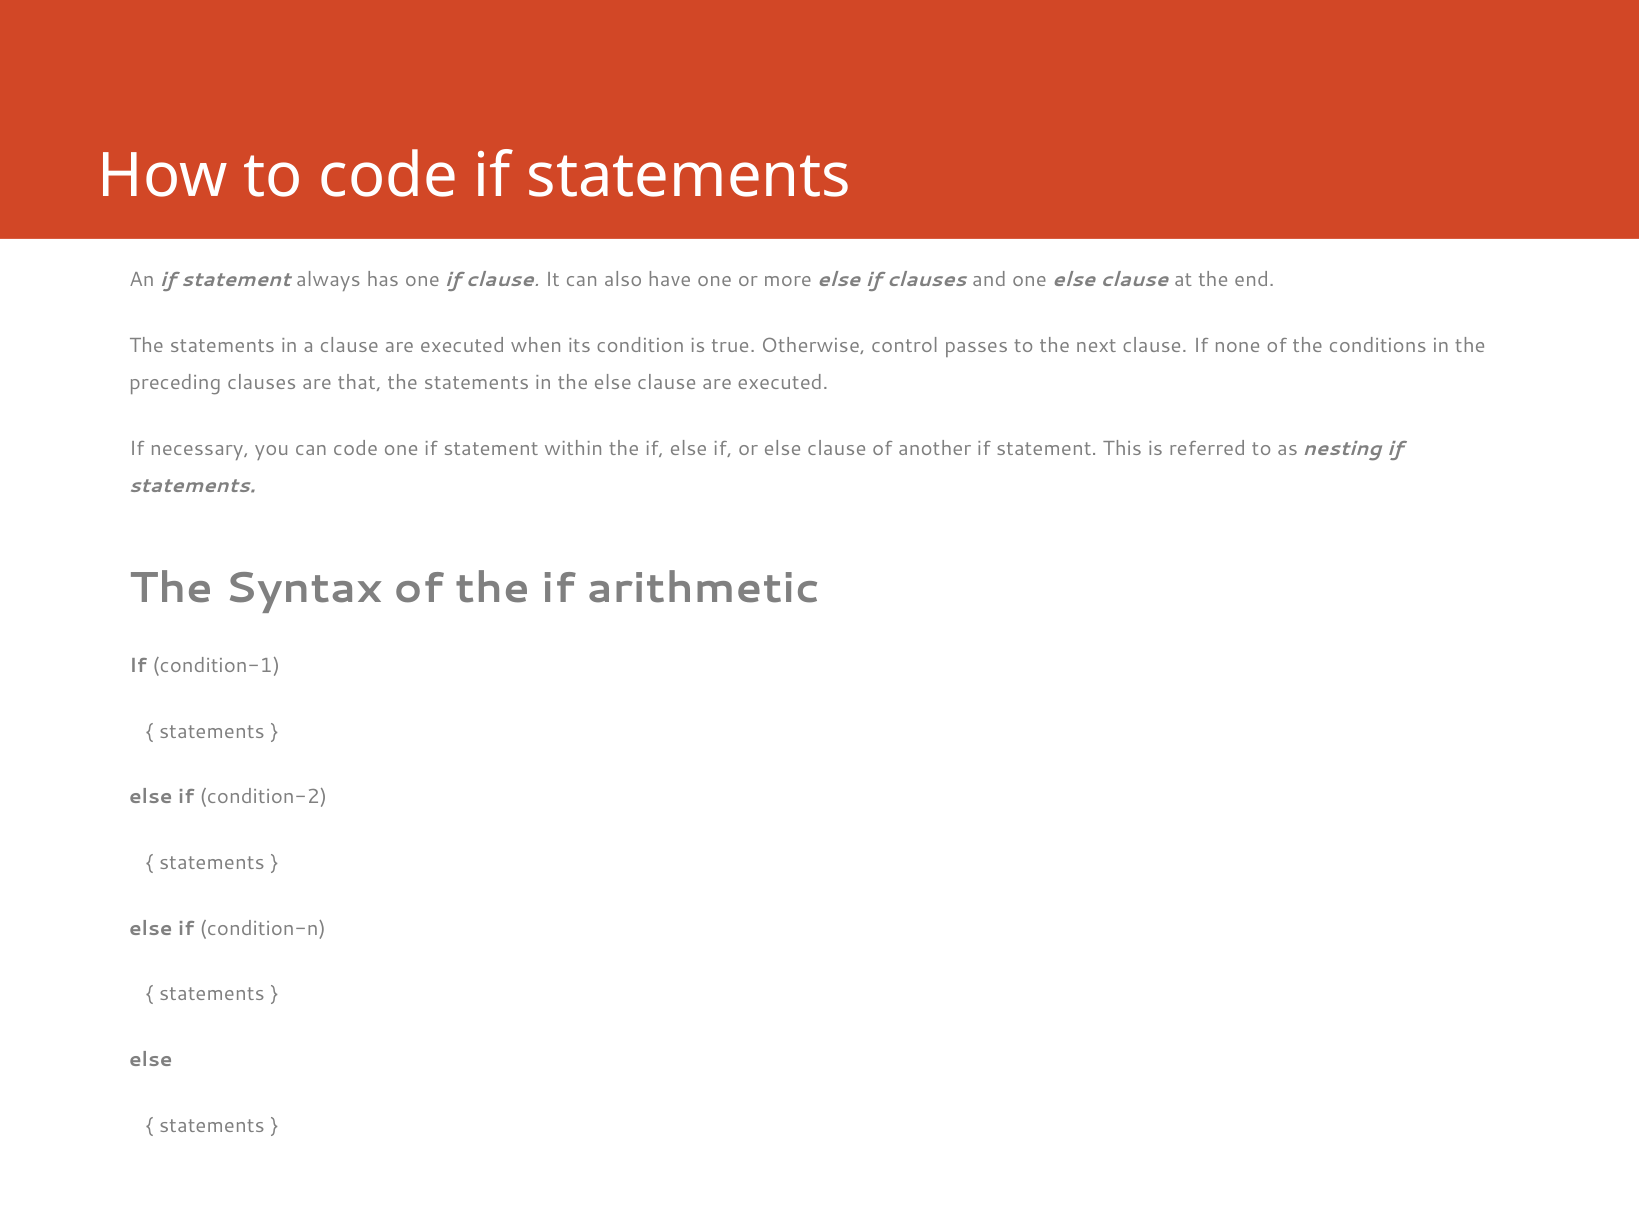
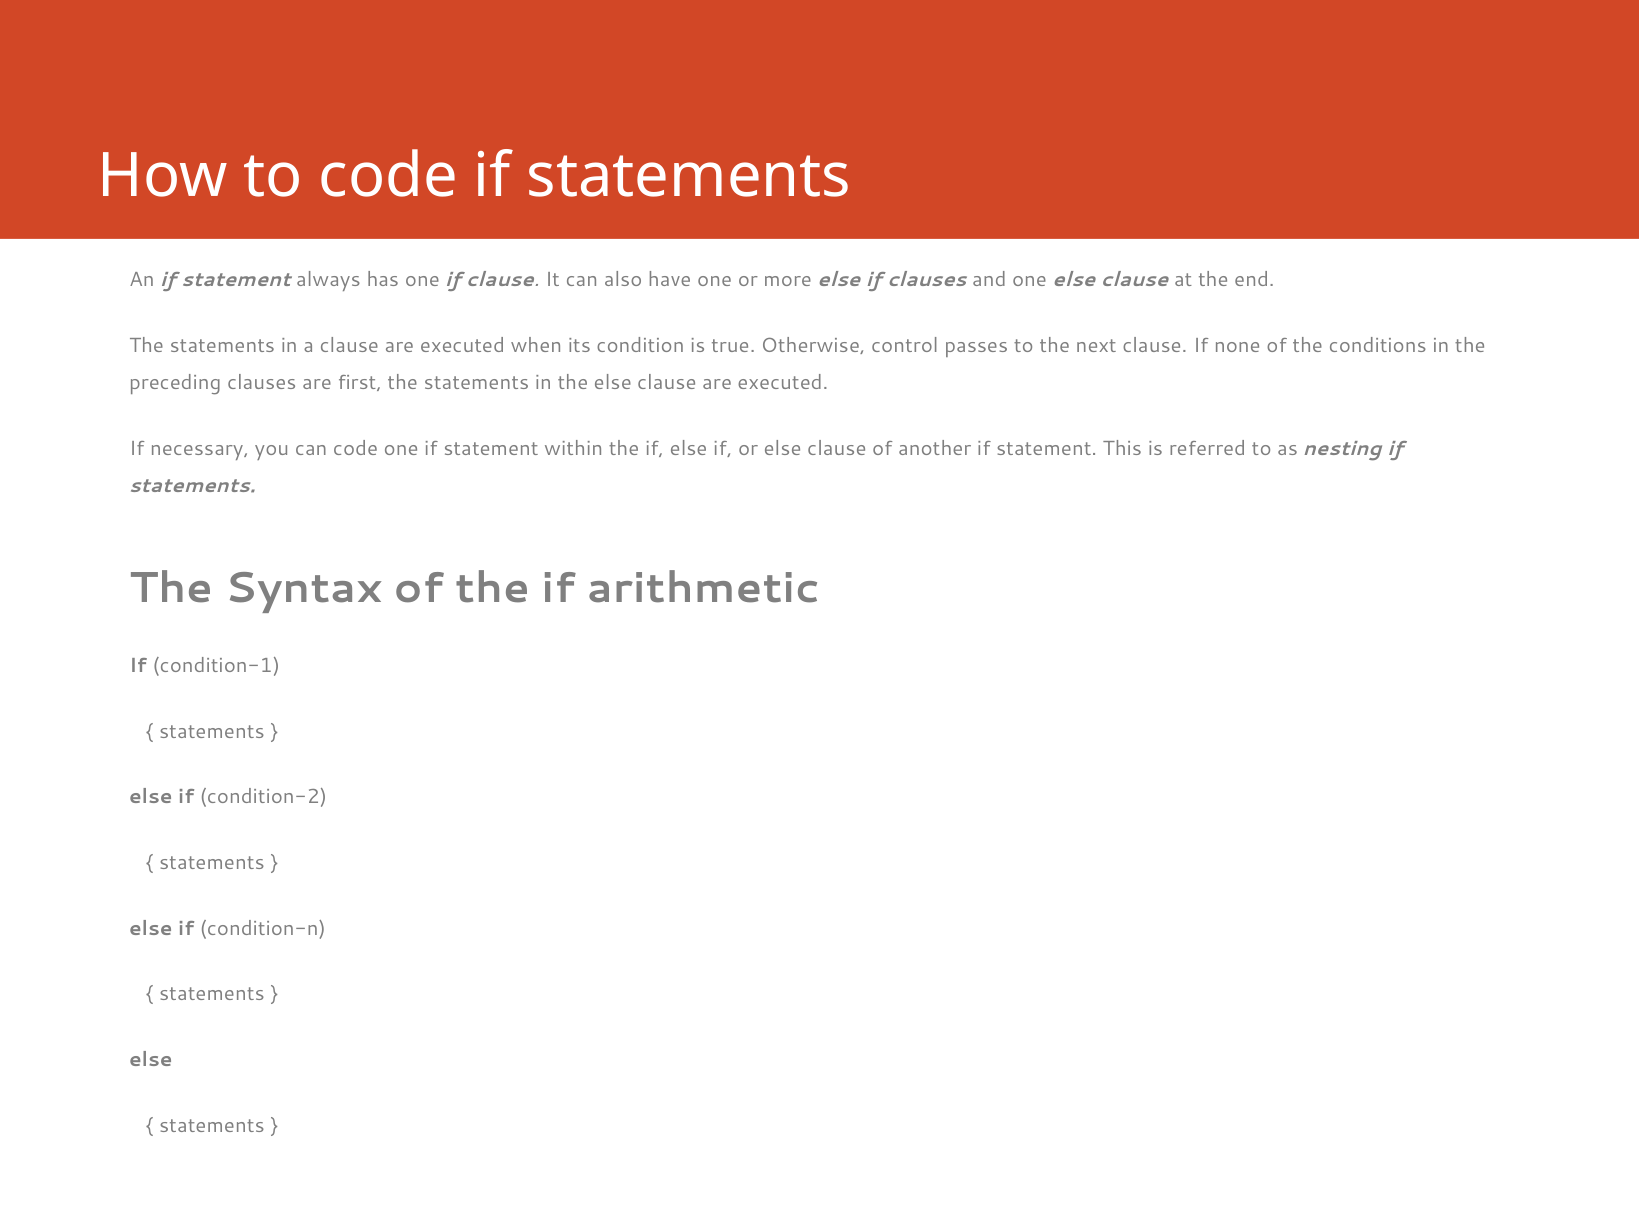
that: that -> first (360, 383)
